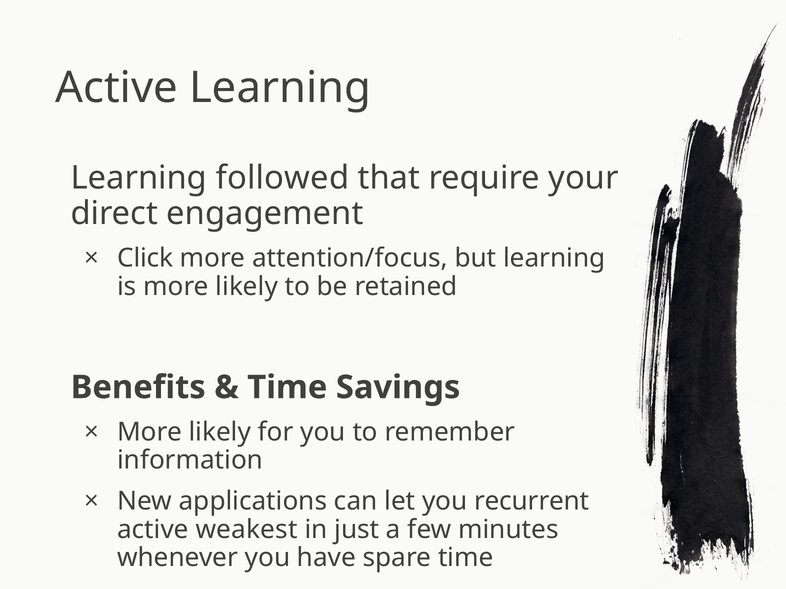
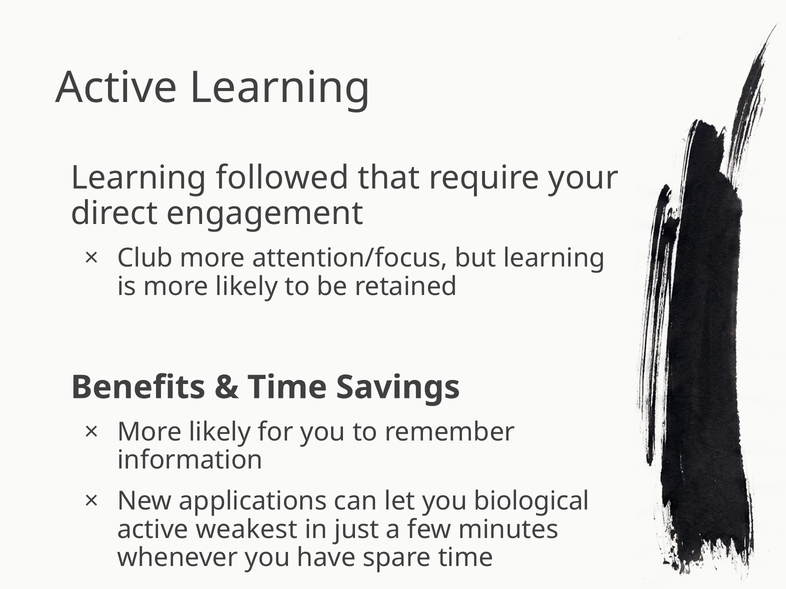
Click: Click -> Club (145, 258)
recurrent: recurrent -> biological (532, 502)
